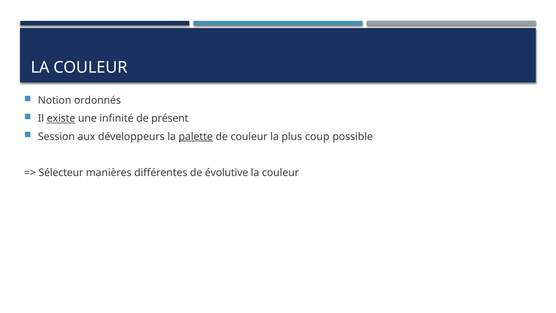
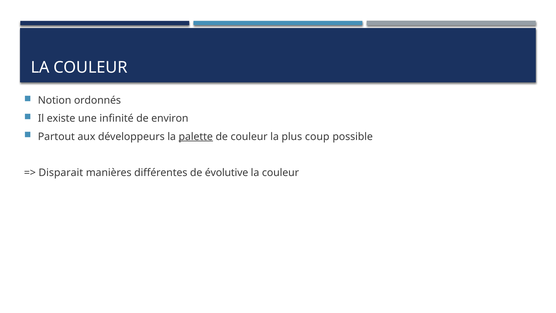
existe underline: present -> none (61, 118)
présent: présent -> environ (170, 118)
Session: Session -> Partout (56, 136)
Sélecteur: Sélecteur -> Disparait (61, 173)
